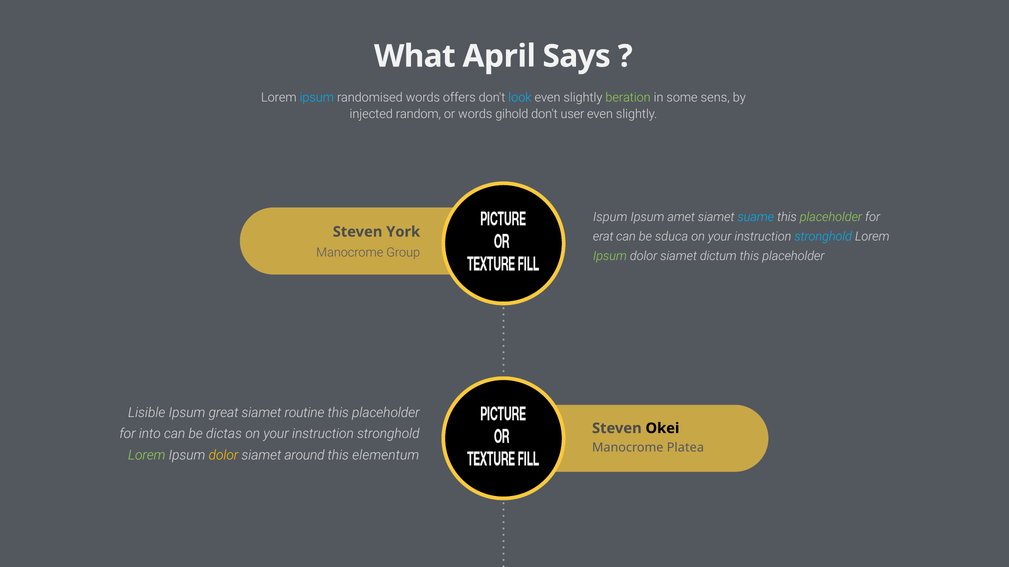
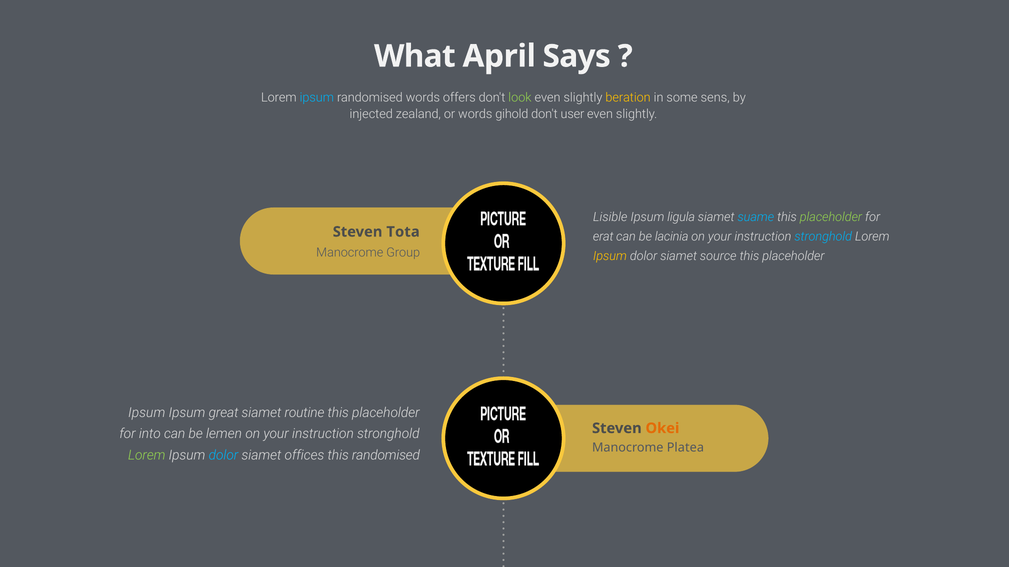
look colour: light blue -> light green (520, 98)
beration colour: light green -> yellow (628, 98)
random: random -> zealand (418, 114)
Ispum: Ispum -> Lisible (610, 217)
amet: amet -> ligula (681, 217)
York: York -> Tota (403, 232)
sduca: sduca -> lacinia (672, 237)
Ipsum colour: light green -> yellow (610, 256)
dictum: dictum -> source (718, 256)
Lisible: Lisible -> Ipsum (147, 413)
Okei colour: black -> orange (662, 429)
dictas: dictas -> lemen (224, 434)
dolor colour: yellow -> light blue (223, 456)
around: around -> offices (304, 456)
this elementum: elementum -> randomised (386, 456)
